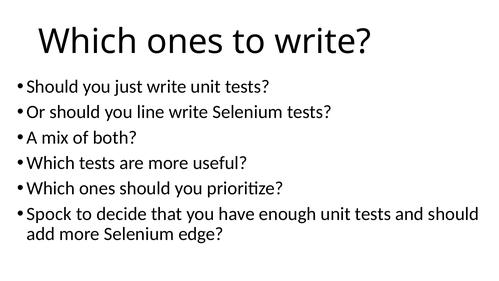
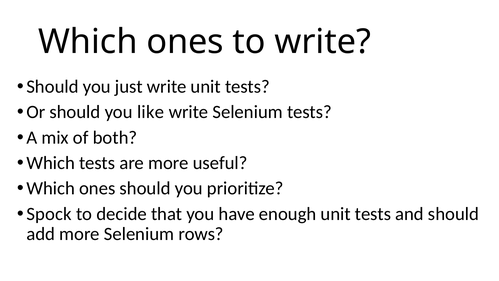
line: line -> like (151, 112)
edge: edge -> rows (201, 234)
